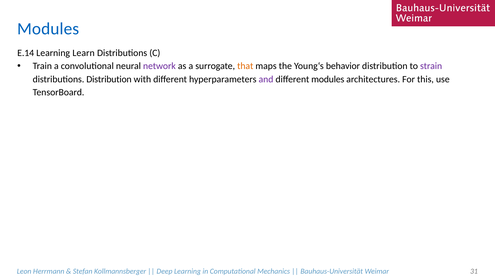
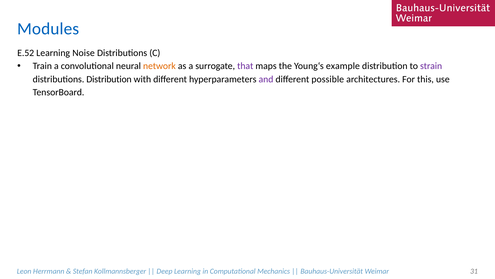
E.14: E.14 -> E.52 (26, 53)
Learn: Learn -> Noise (84, 53)
network colour: purple -> orange (159, 66)
that colour: orange -> purple (245, 66)
behavior: behavior -> example (343, 66)
different modules: modules -> possible (328, 79)
